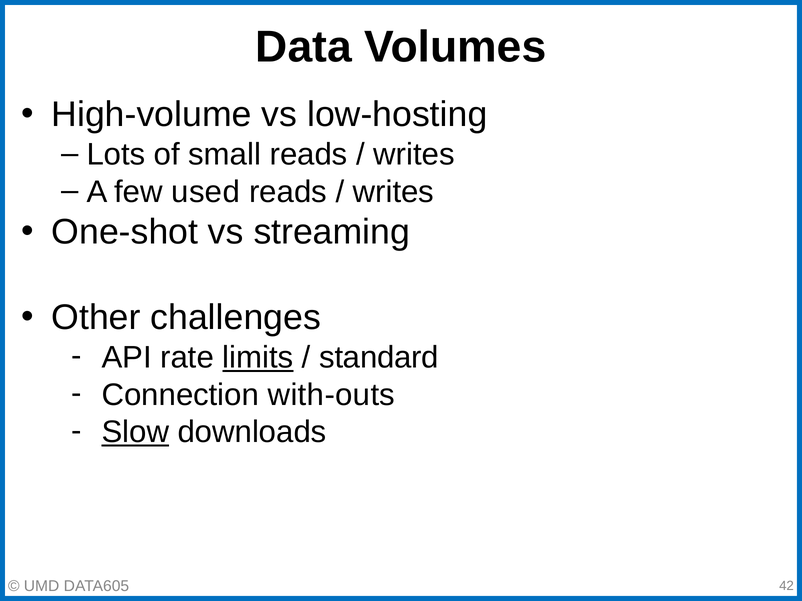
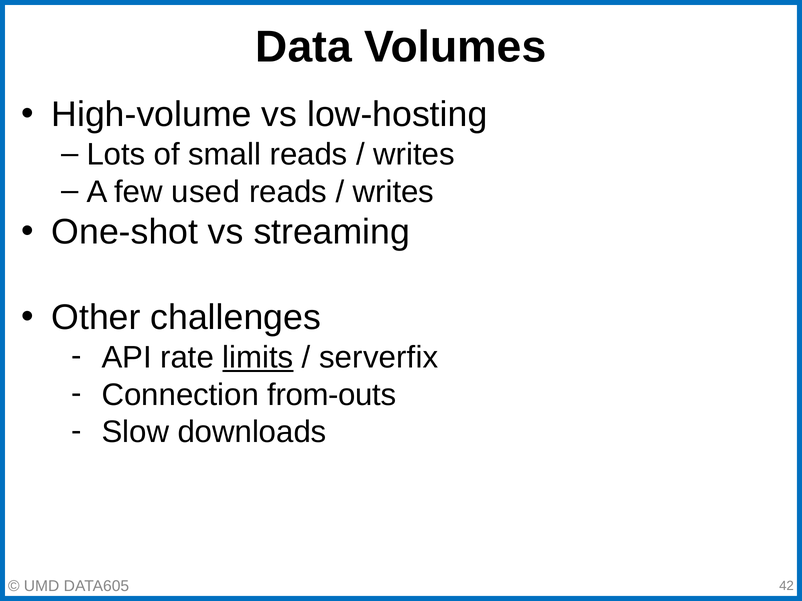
standard: standard -> serverfix (379, 358)
with-outs: with-outs -> from-outs (332, 395)
Slow underline: present -> none (135, 432)
